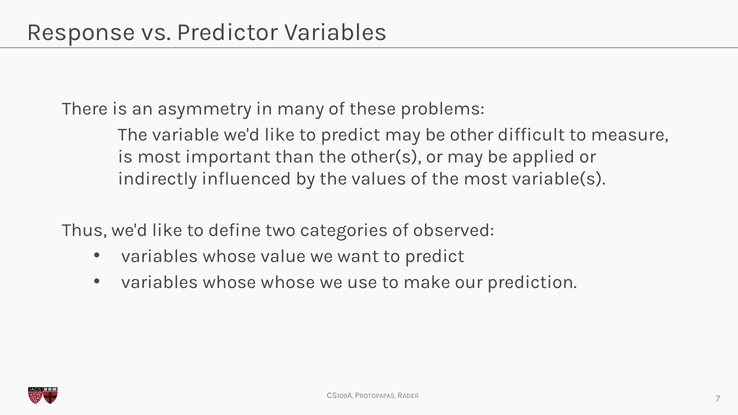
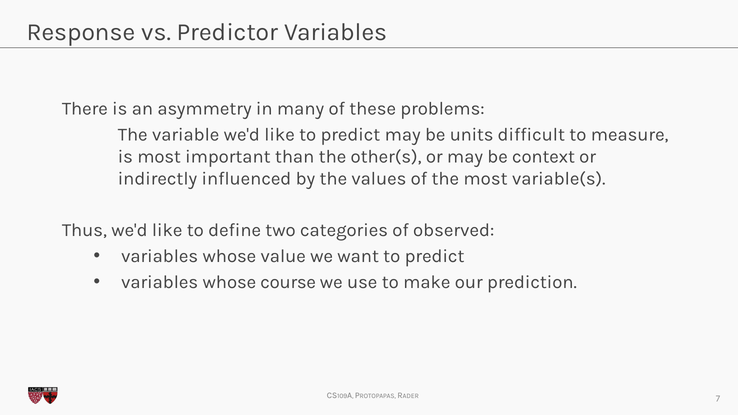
other: other -> units (472, 135)
applied: applied -> context (544, 157)
whose whose: whose -> course (288, 282)
